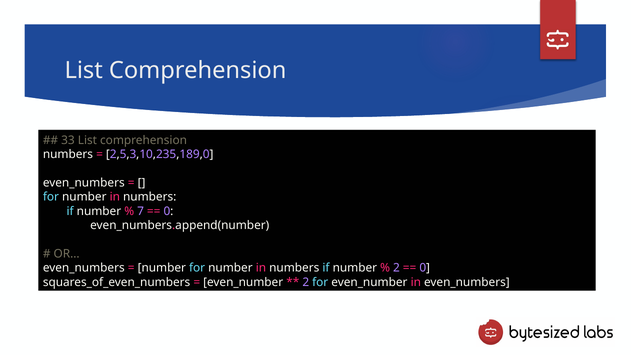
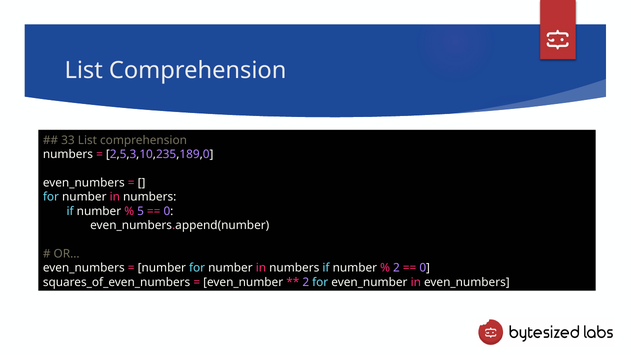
7: 7 -> 5 (141, 211)
